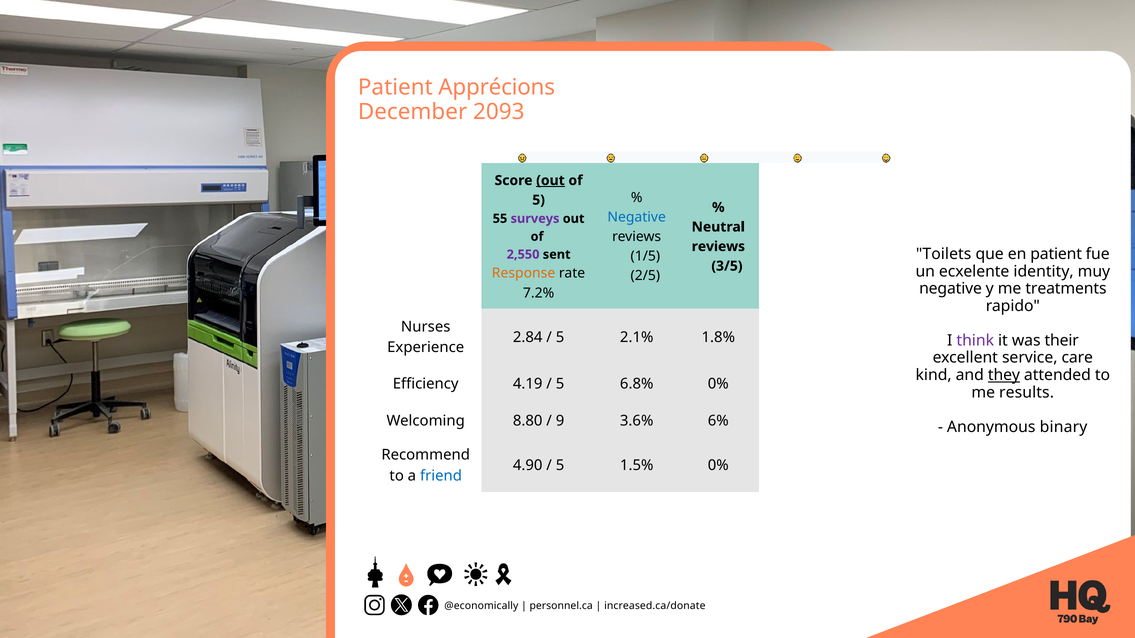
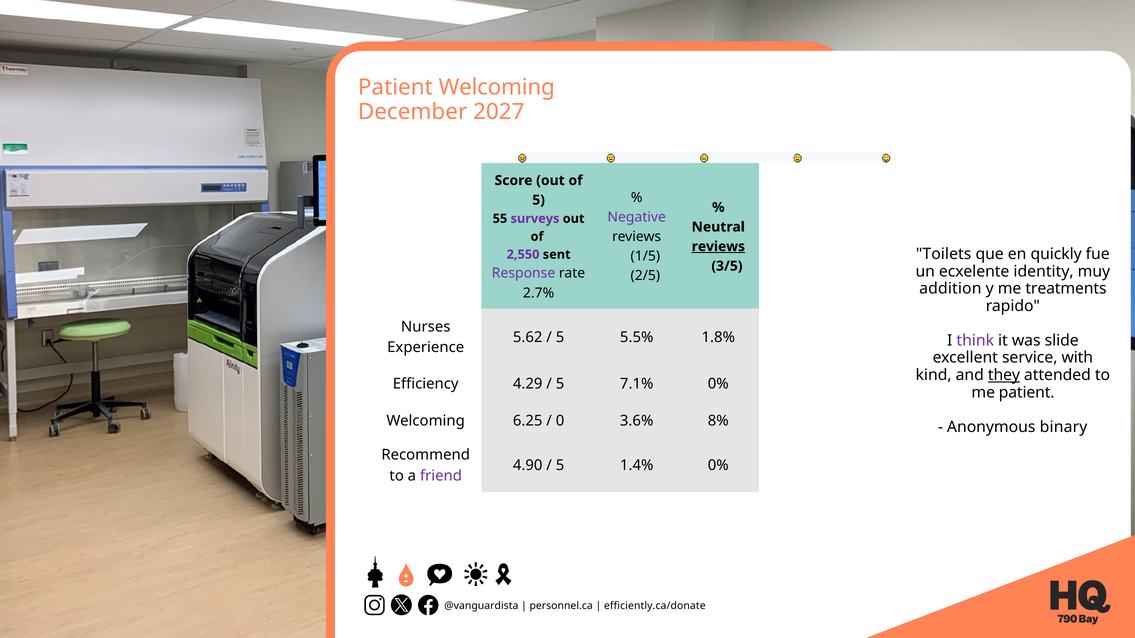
Patient Apprécions: Apprécions -> Welcoming (497, 87)
2093: 2093 -> 2027 (499, 112)
out underline: present -> none (550, 181)
Negative colour: blue -> purple (637, 217)
reviews underline: none -> present (718, 247)
en patient: patient -> quickly (1056, 254)
Response colour: orange -> purple (524, 274)
negative: negative -> addition (950, 289)
7.2%: 7.2% -> 2.7% (539, 293)
2.84: 2.84 -> 5.62 (528, 337)
2.1%: 2.1% -> 5.5% (637, 337)
their: their -> slide (1062, 341)
care: care -> with (1077, 358)
4.19: 4.19 -> 4.29 (528, 384)
6.8%: 6.8% -> 7.1% (637, 384)
me results: results -> patient (1027, 393)
8.80: 8.80 -> 6.25 (528, 421)
9: 9 -> 0 (560, 421)
6%: 6% -> 8% (718, 421)
1.5%: 1.5% -> 1.4% (637, 466)
friend colour: blue -> purple (441, 476)
@economically: @economically -> @vanguardista (481, 606)
increased.ca/donate: increased.ca/donate -> efficiently.ca/donate (655, 606)
